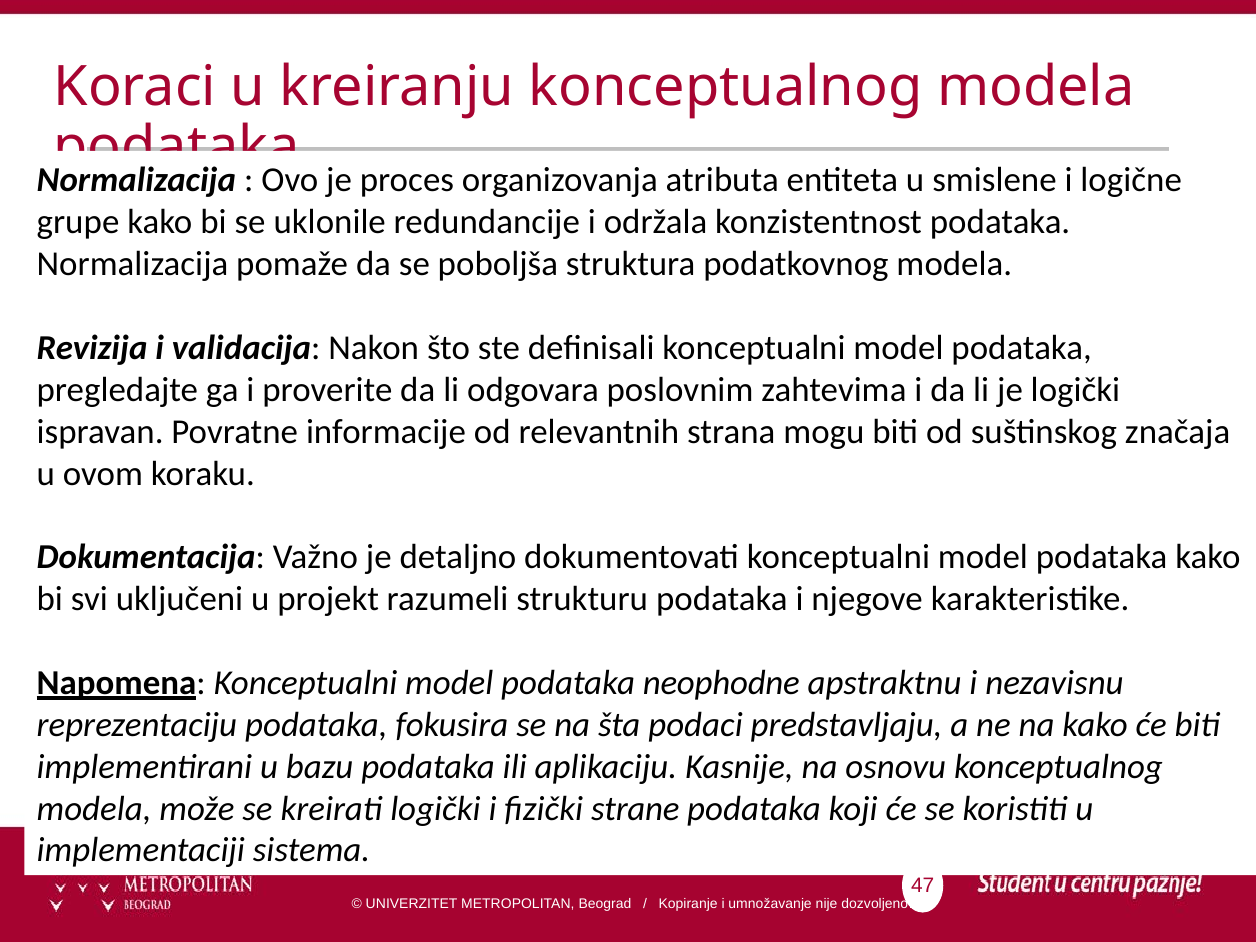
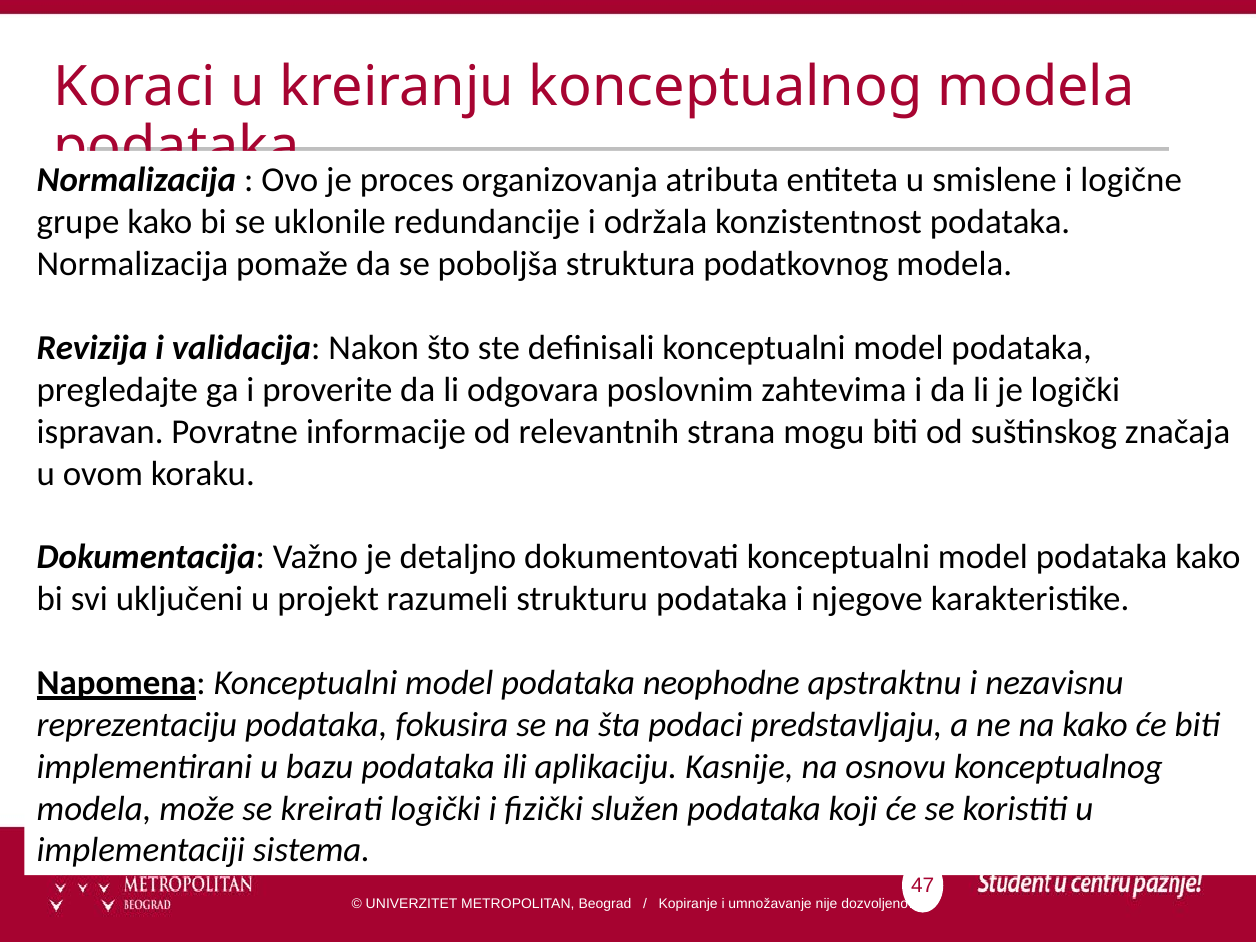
strane: strane -> služen (635, 809)
